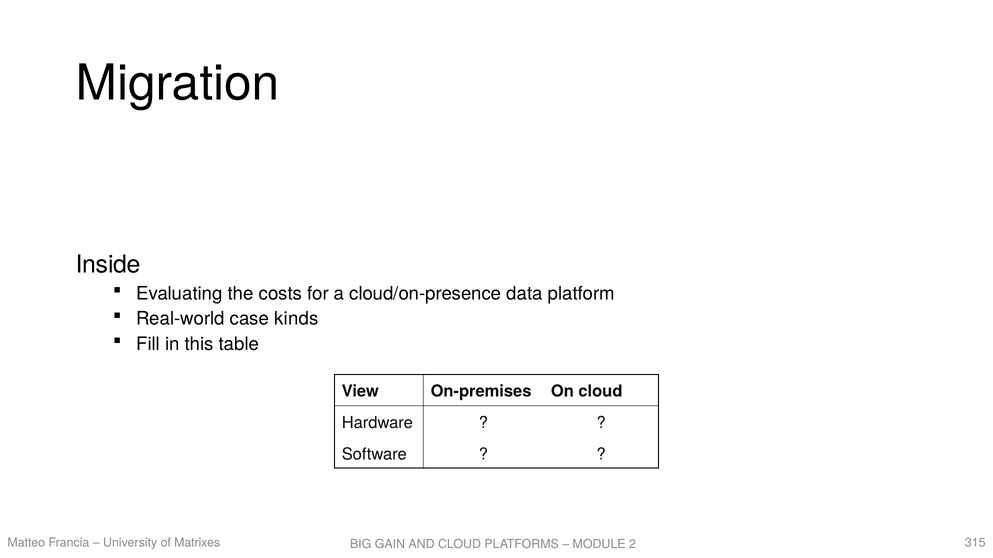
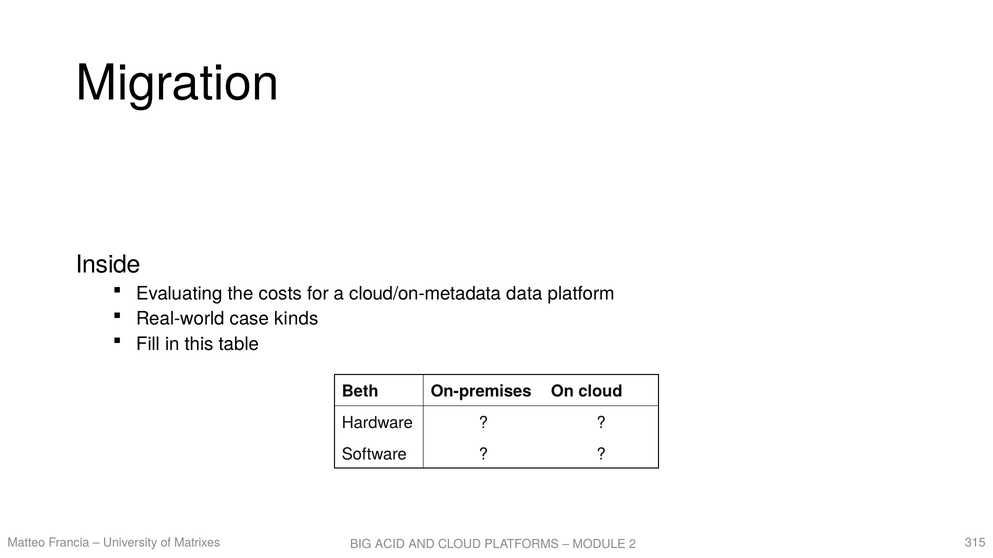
cloud/on-presence: cloud/on-presence -> cloud/on-metadata (425, 294)
View: View -> Beth (360, 392)
GAIN: GAIN -> ACID (390, 545)
